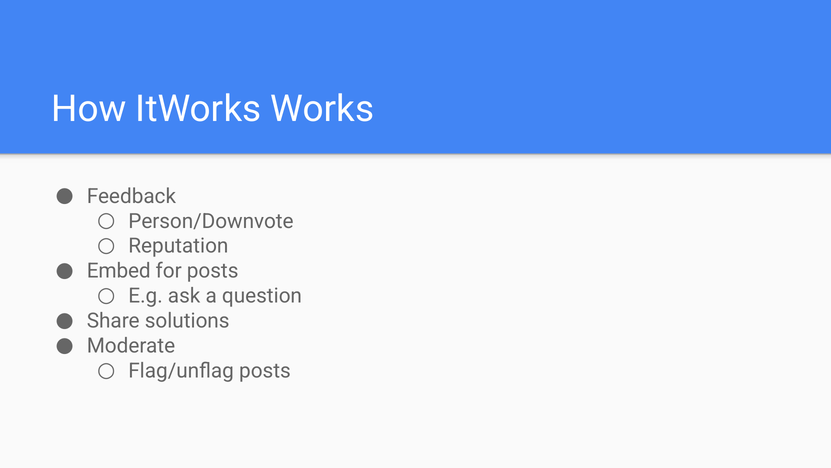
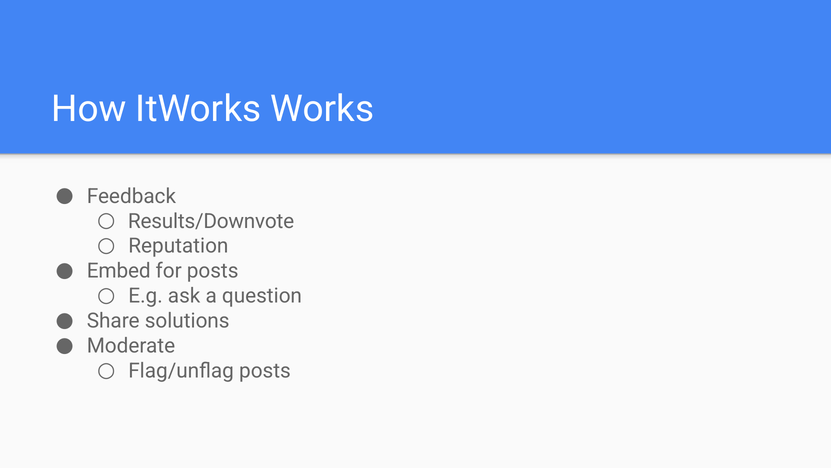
Person/Downvote: Person/Downvote -> Results/Downvote (211, 221)
